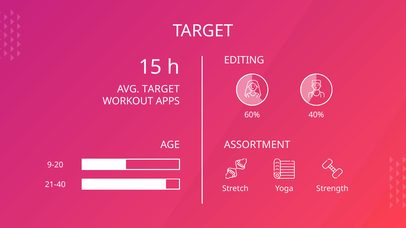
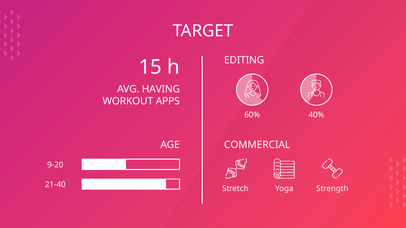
AVG TARGET: TARGET -> HAVING (161, 89)
ASSORTMENT: ASSORTMENT -> COMMERCIAL (257, 145)
